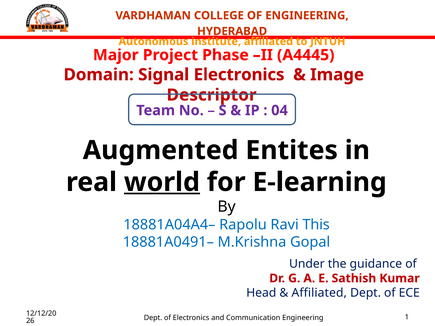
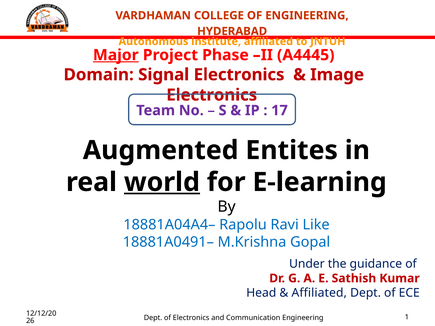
Major underline: none -> present (116, 55)
Descriptor: Descriptor -> Electronics (212, 95)
04: 04 -> 17 (280, 111)
This: This -> Like (316, 225)
